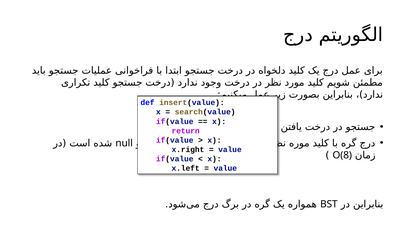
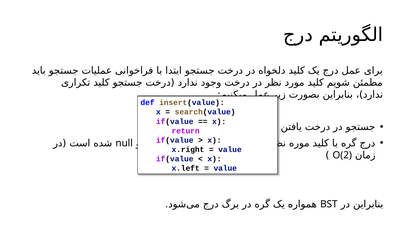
O(8: O(8 -> O(2 (342, 155)
